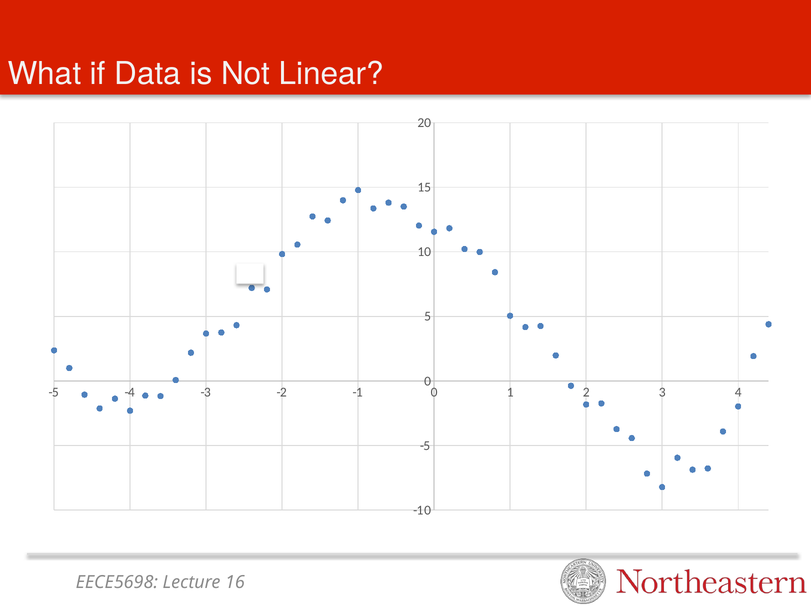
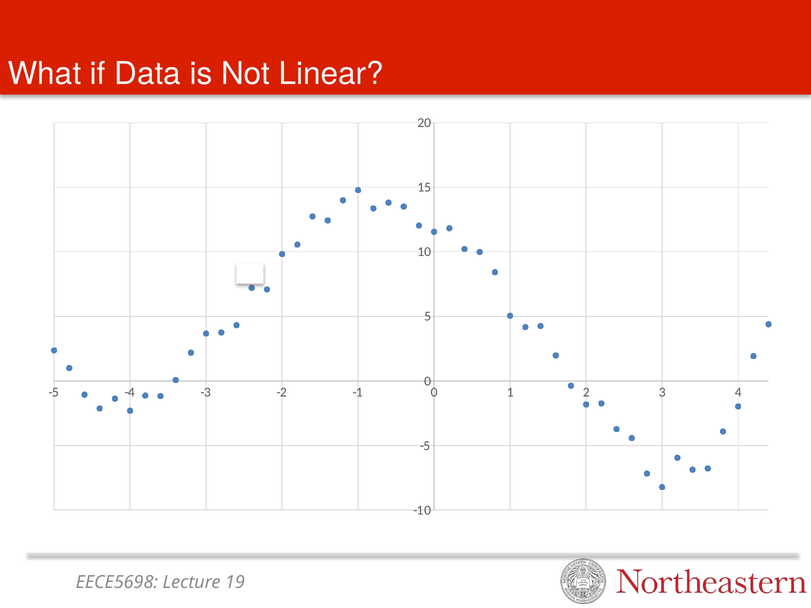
16: 16 -> 19 (235, 582)
